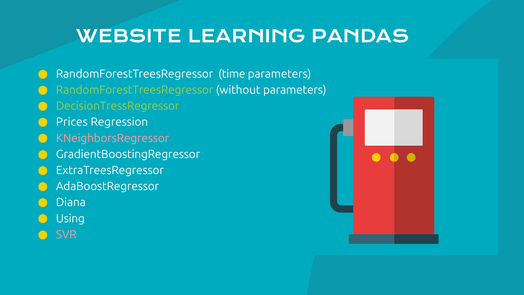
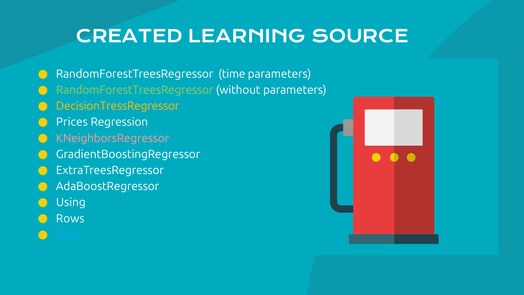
WEBSITE: WEBSITE -> CREATED (129, 37)
PANDAS: PANDAS -> SOURCE (360, 37)
DecisionTressRegressor colour: light green -> yellow (118, 106)
Diana: Diana -> Using (71, 202)
Using: Using -> Rows (70, 218)
SVR colour: pink -> light blue (66, 234)
